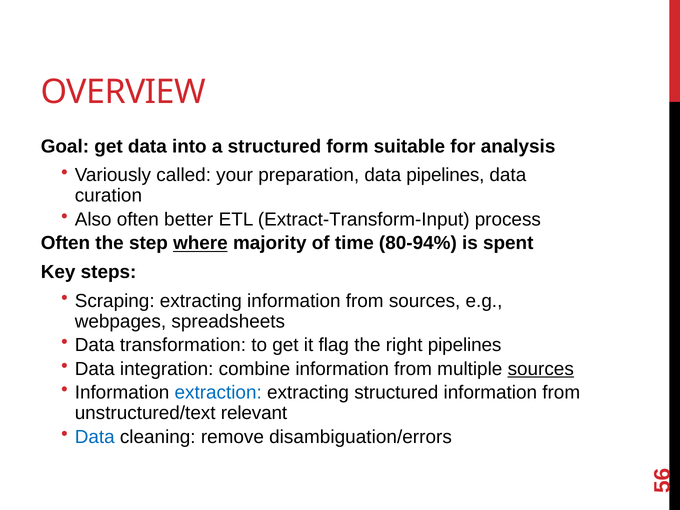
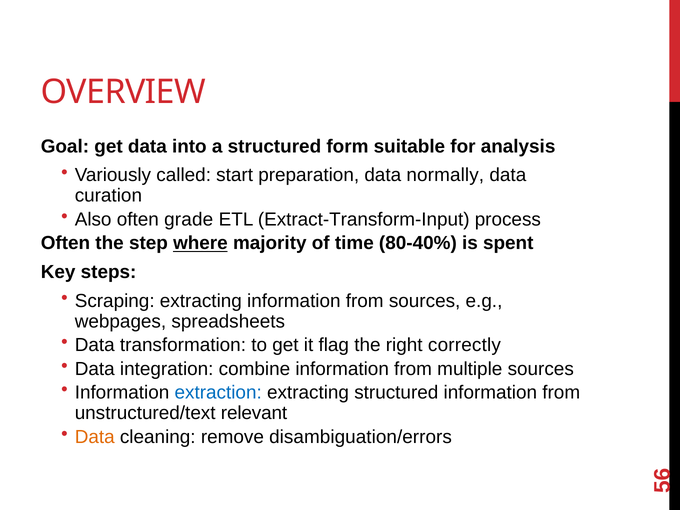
your: your -> start (235, 175)
data pipelines: pipelines -> normally (445, 175)
better: better -> grade (189, 219)
80-94%: 80-94% -> 80-40% (418, 243)
right pipelines: pipelines -> correctly (464, 345)
sources underline: present -> none (541, 369)
Data colour: blue -> orange (95, 437)
